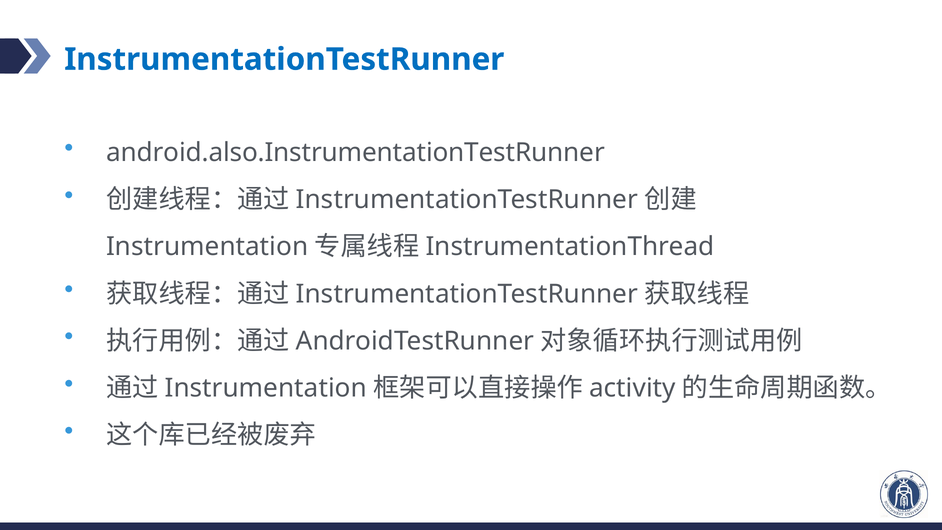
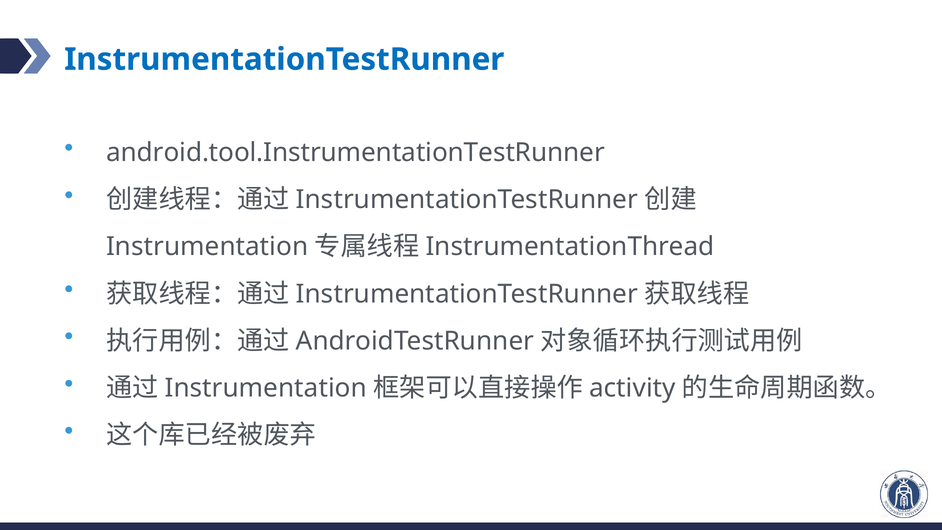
android.also.InstrumentationTestRunner: android.also.InstrumentationTestRunner -> android.tool.InstrumentationTestRunner (356, 153)
